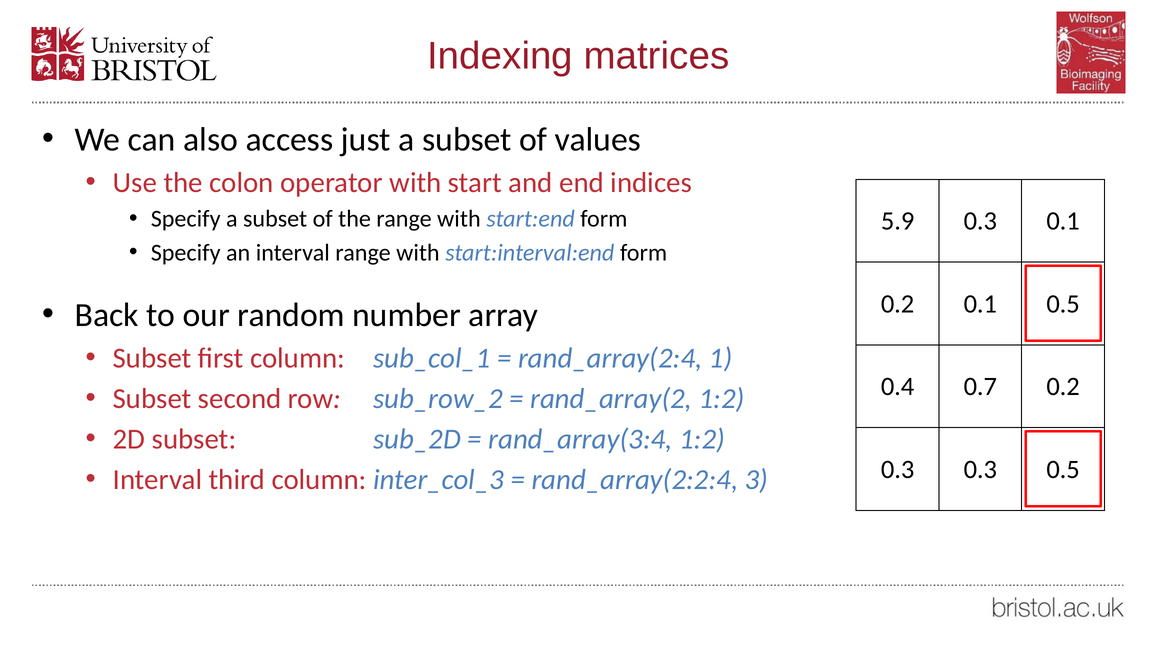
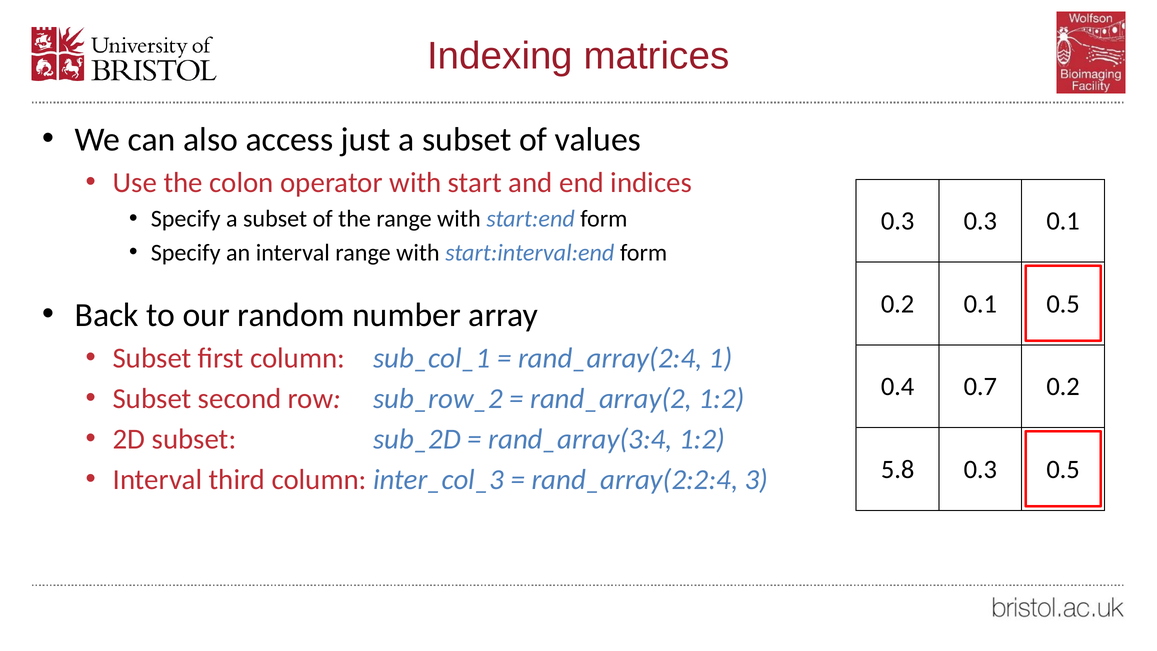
5.9: 5.9 -> 0.3 (898, 221)
0.3: 0.3 -> 5.8 (898, 469)
